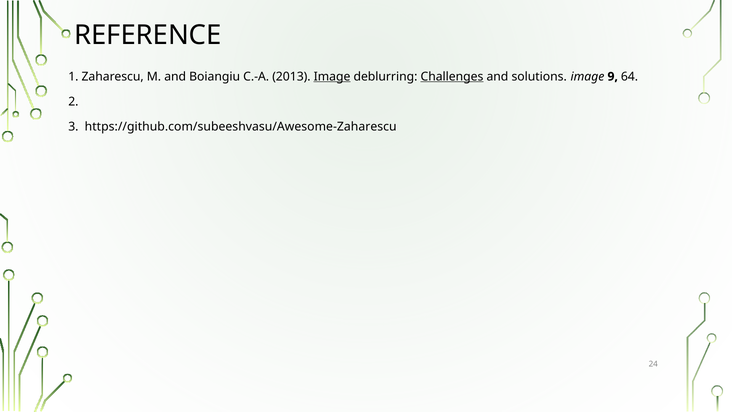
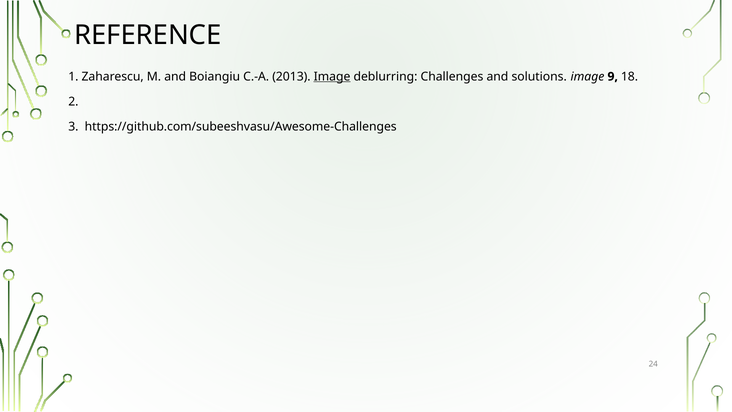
Challenges underline: present -> none (452, 77)
64: 64 -> 18 (630, 77)
https://github.com/subeeshvasu/Awesome-Zaharescu: https://github.com/subeeshvasu/Awesome-Zaharescu -> https://github.com/subeeshvasu/Awesome-Challenges (241, 127)
